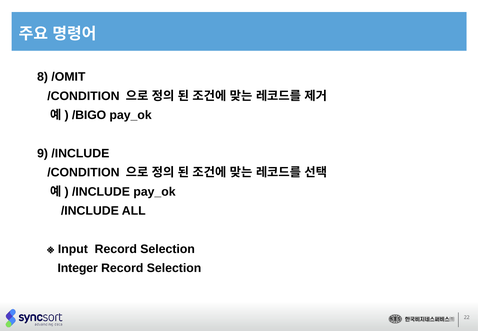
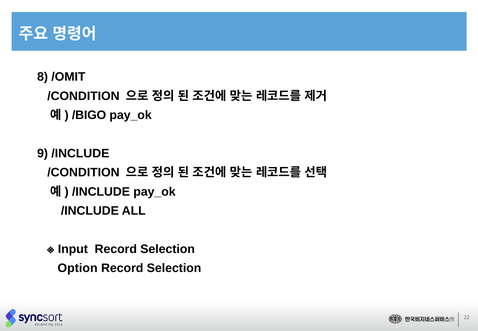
Integer: Integer -> Option (78, 268)
